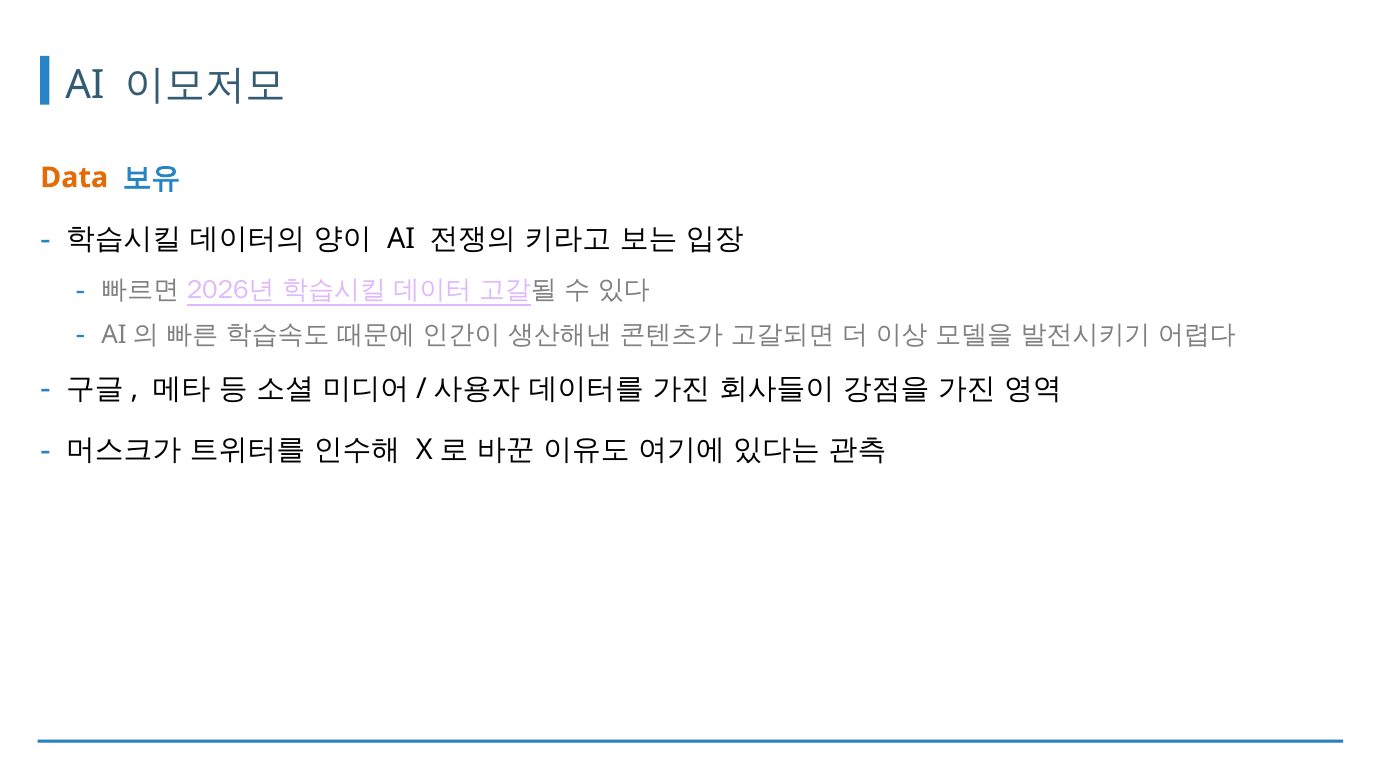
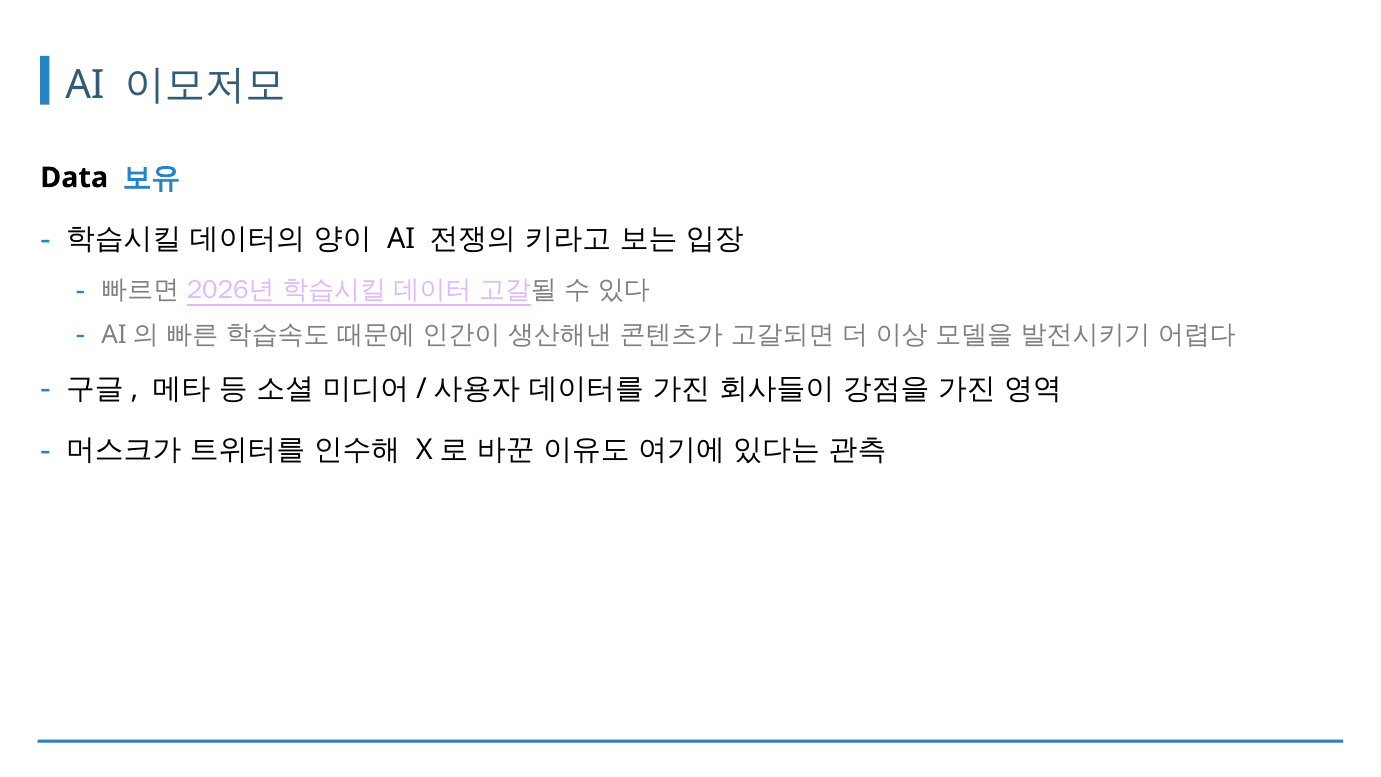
Data colour: orange -> black (74, 178)
